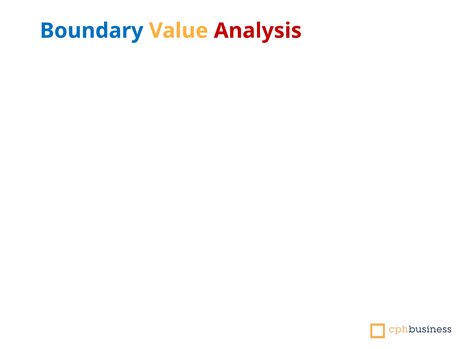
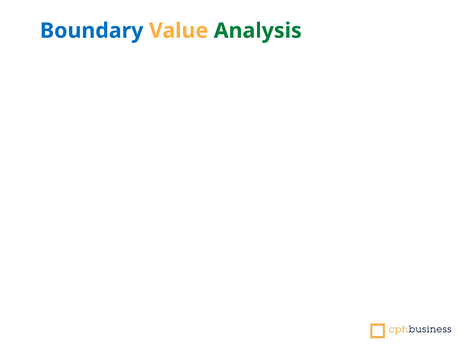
Analysis colour: red -> green (258, 31)
